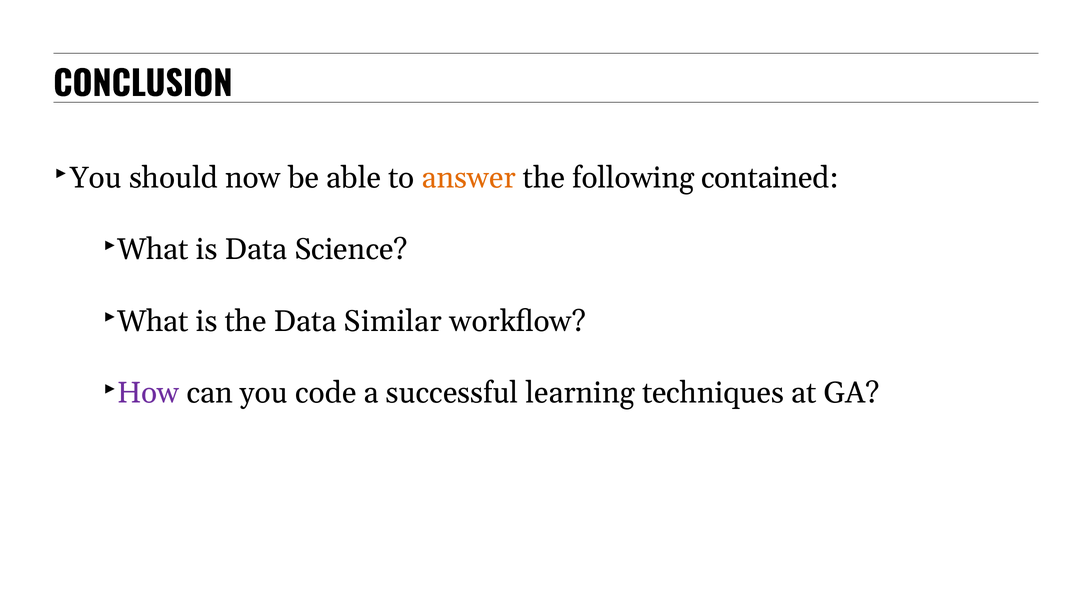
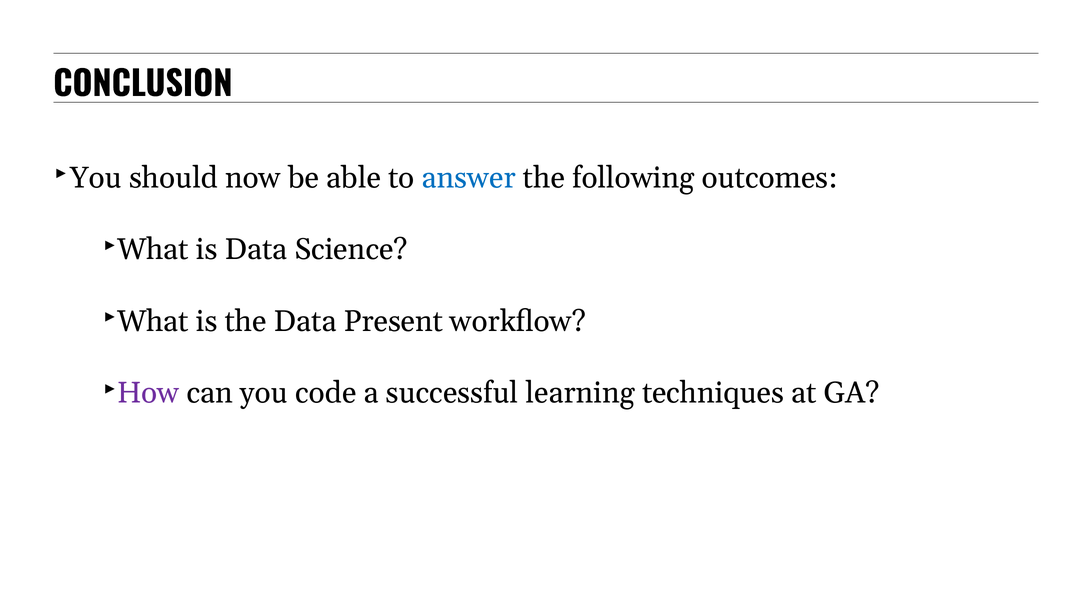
answer colour: orange -> blue (469, 178)
contained: contained -> outcomes (770, 178)
Similar: Similar -> Present (393, 321)
